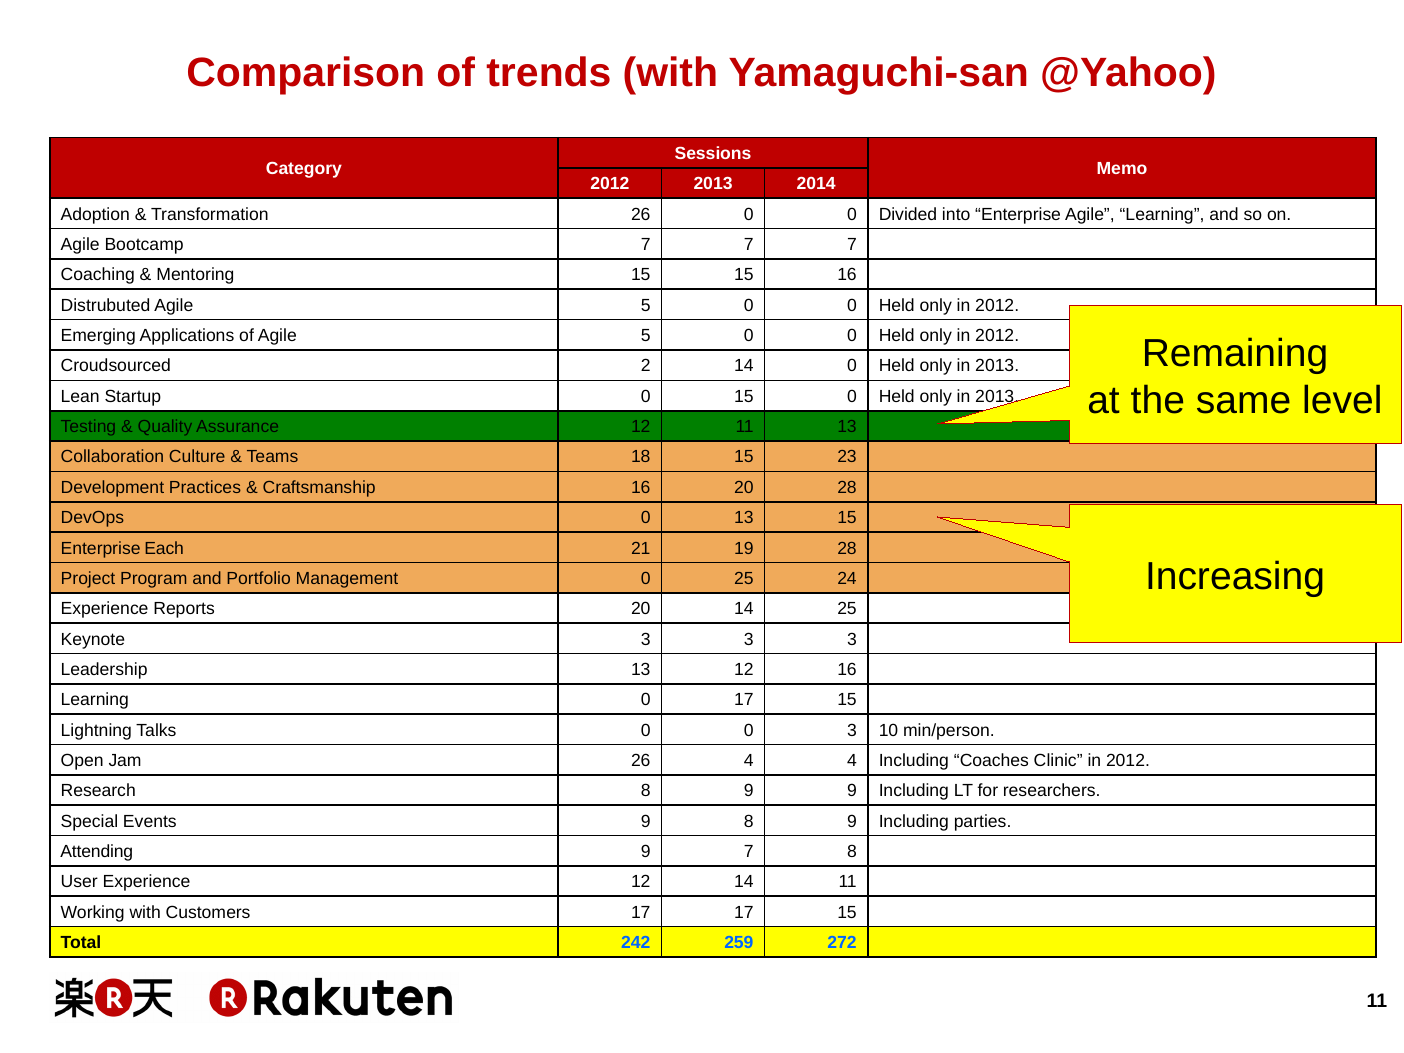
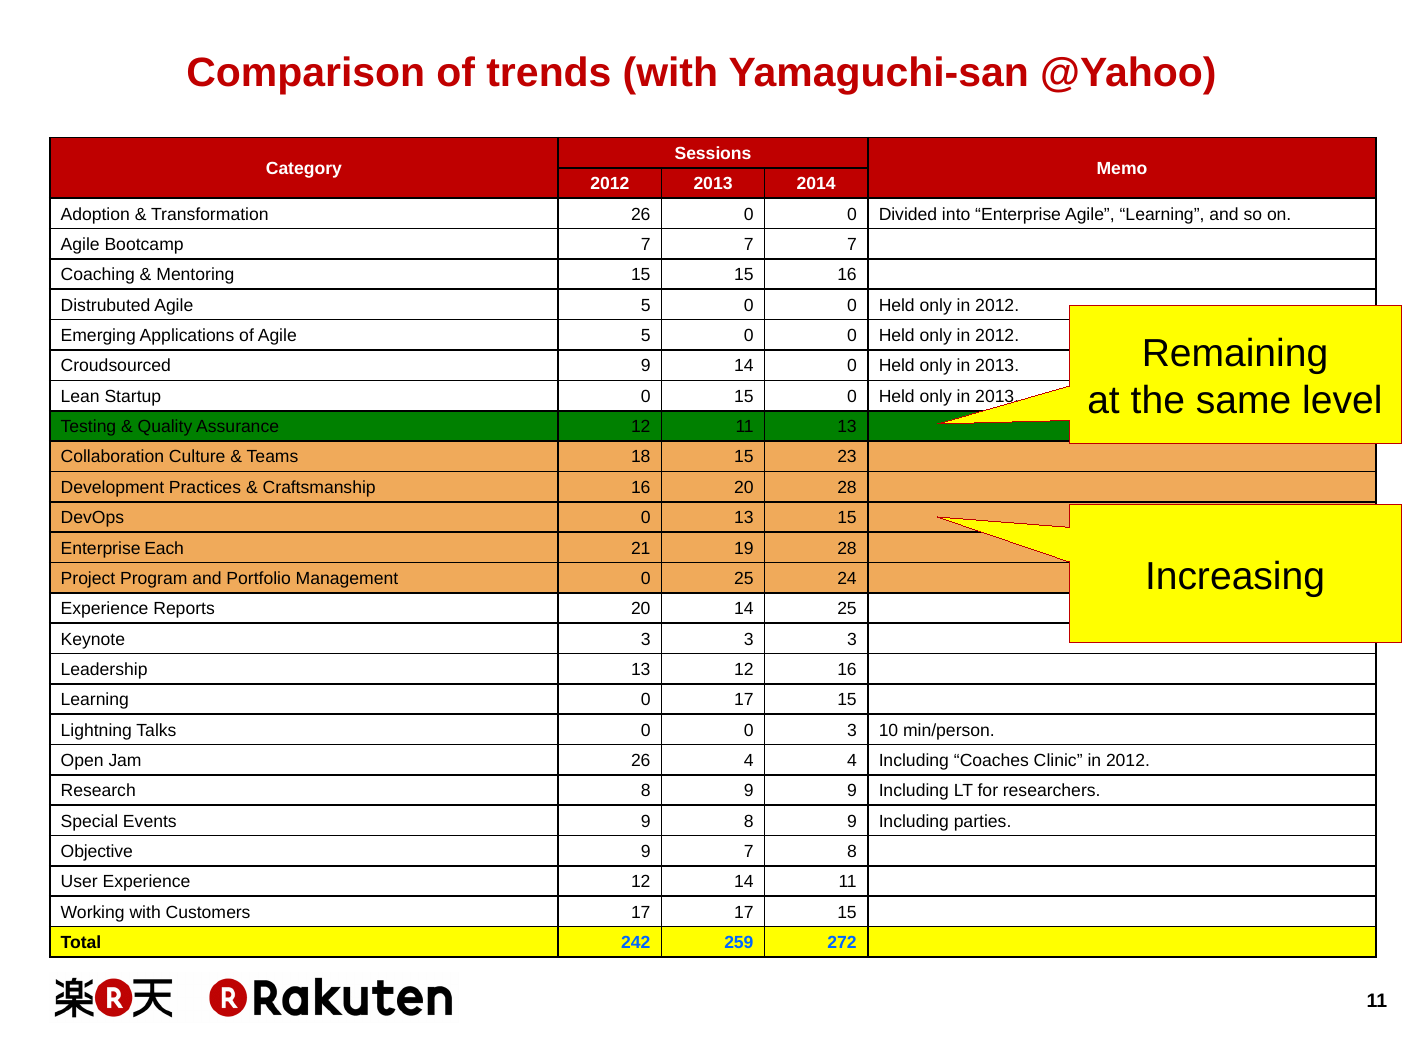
Croudsourced 2: 2 -> 9 (646, 366)
Attending: Attending -> Objective (97, 852)
